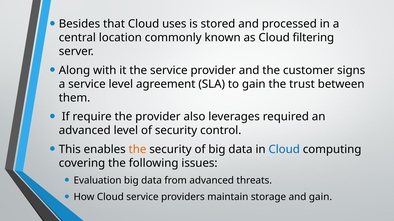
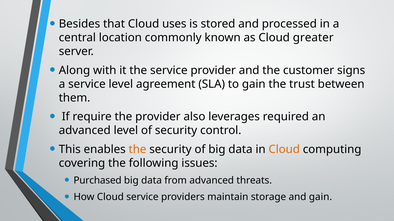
filtering: filtering -> greater (313, 38)
Cloud colour: blue -> orange (284, 150)
Evaluation: Evaluation -> Purchased (98, 181)
